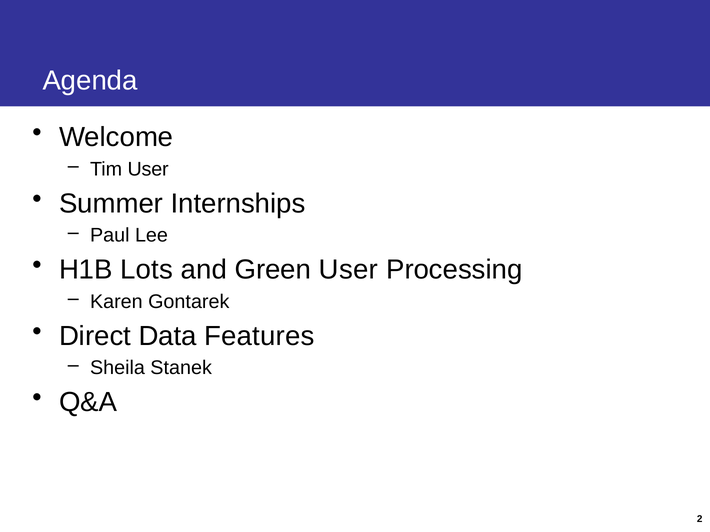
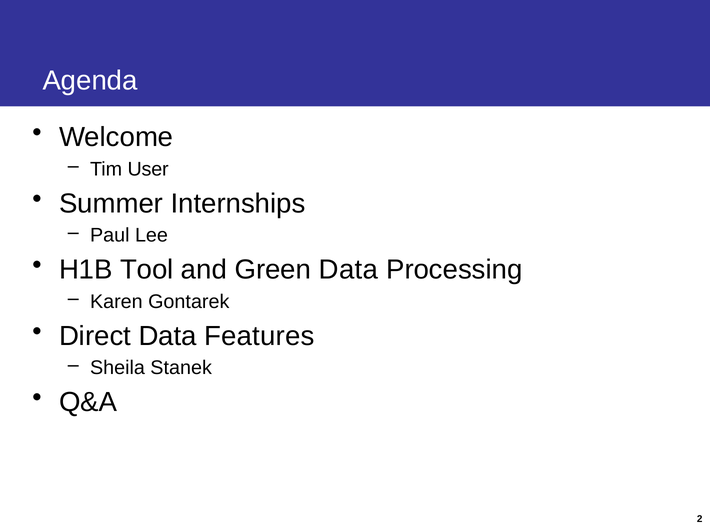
Lots: Lots -> Tool (147, 270)
Green User: User -> Data (349, 270)
